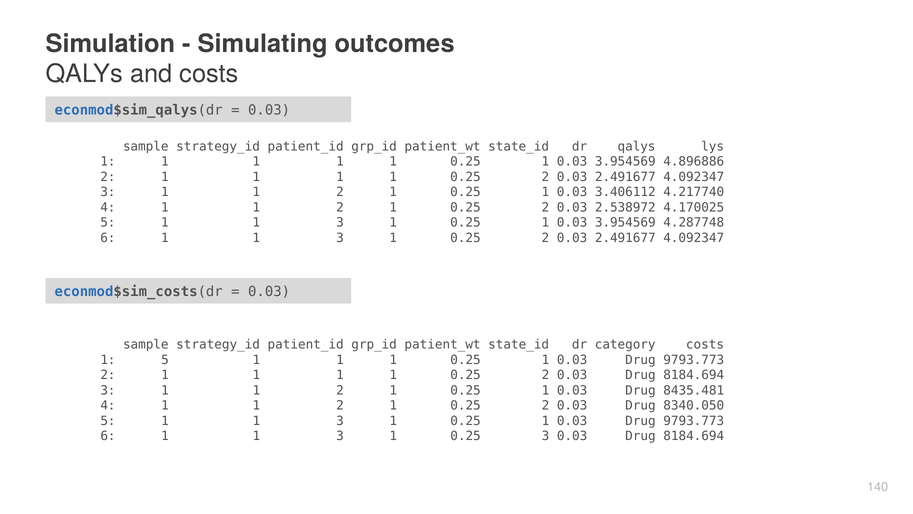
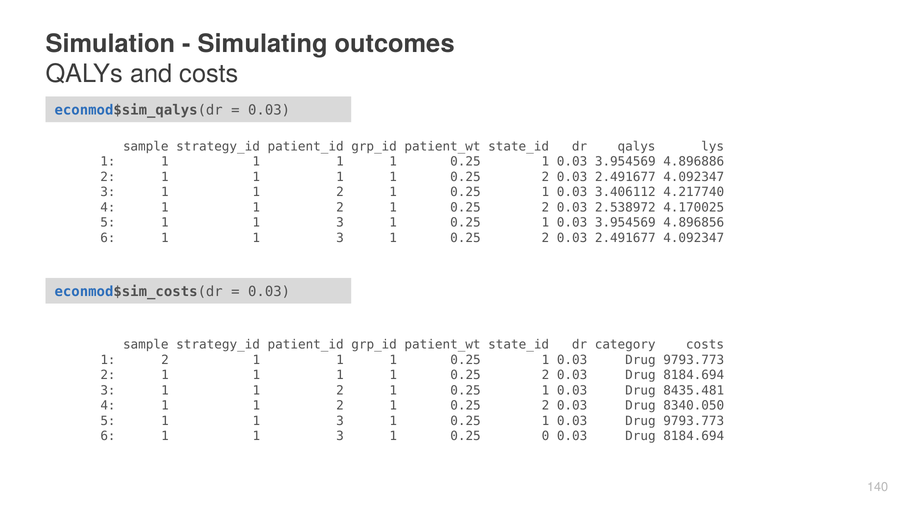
4.287748: 4.287748 -> 4.896856 (694, 222)
5: 5 -> 2 (165, 360)
0.25 3: 3 -> 0 (545, 436)
